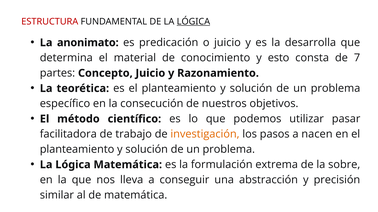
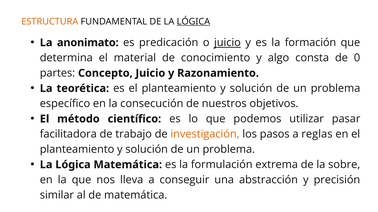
ESTRUCTURA colour: red -> orange (50, 22)
juicio underline: none -> present (227, 43)
desarrolla: desarrolla -> formación (311, 43)
esto: esto -> algo (278, 58)
7: 7 -> 0 (357, 58)
nacen: nacen -> reglas (317, 134)
